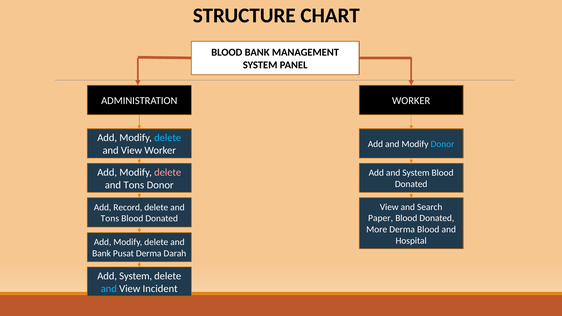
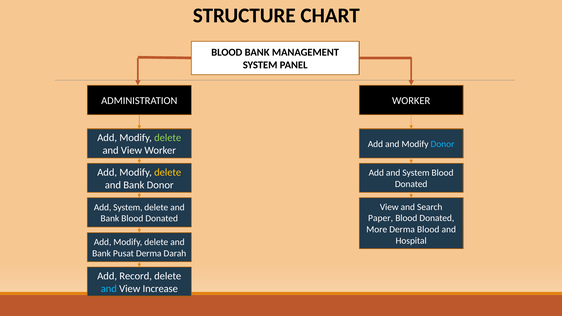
delete colour: light blue -> light green (168, 138)
delete colour: pink -> yellow (168, 172)
Tons: Tons -> Bank (134, 185)
Add Record: Record -> System (128, 207)
Tons: Tons -> Bank (110, 219)
Add System: System -> Record (136, 276)
Incident: Incident -> Increase (160, 289)
